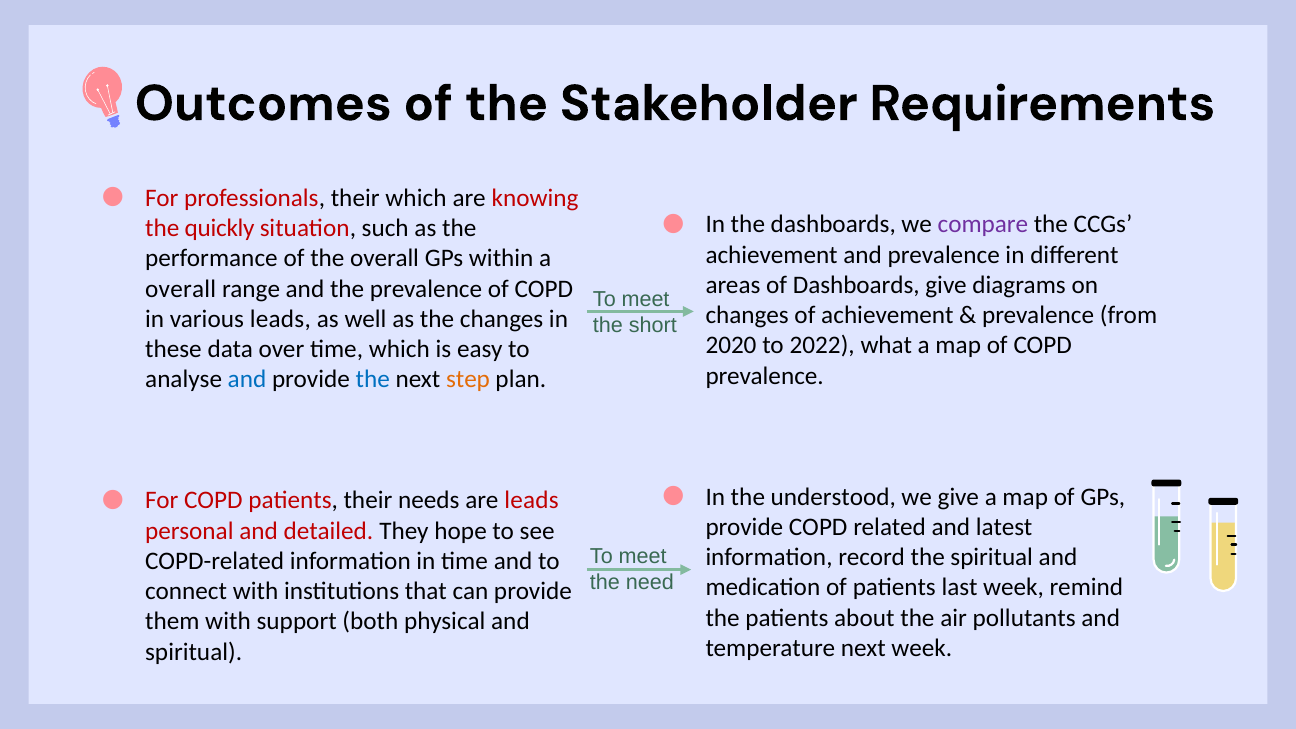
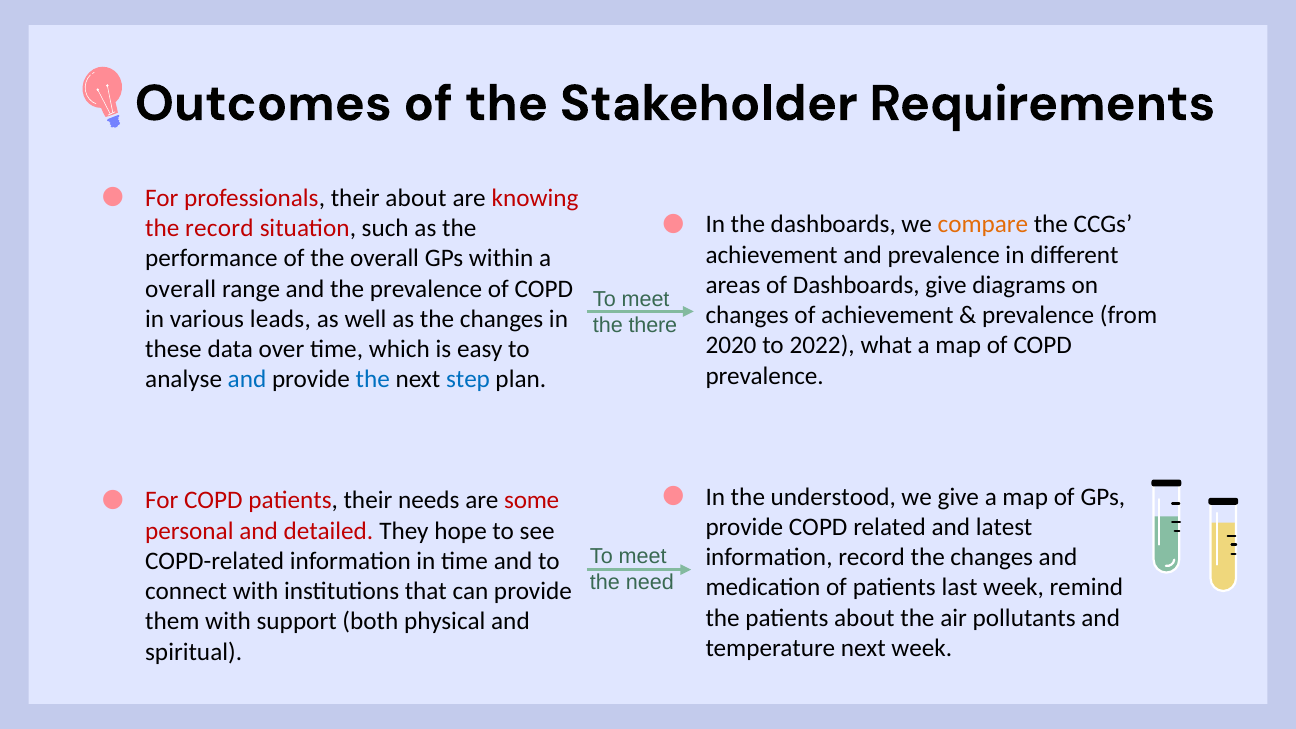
their which: which -> about (416, 198)
compare colour: purple -> orange (983, 225)
the quickly: quickly -> record (219, 228)
short: short -> there (653, 325)
step colour: orange -> blue (468, 380)
are leads: leads -> some (532, 501)
record the spiritual: spiritual -> changes (992, 557)
